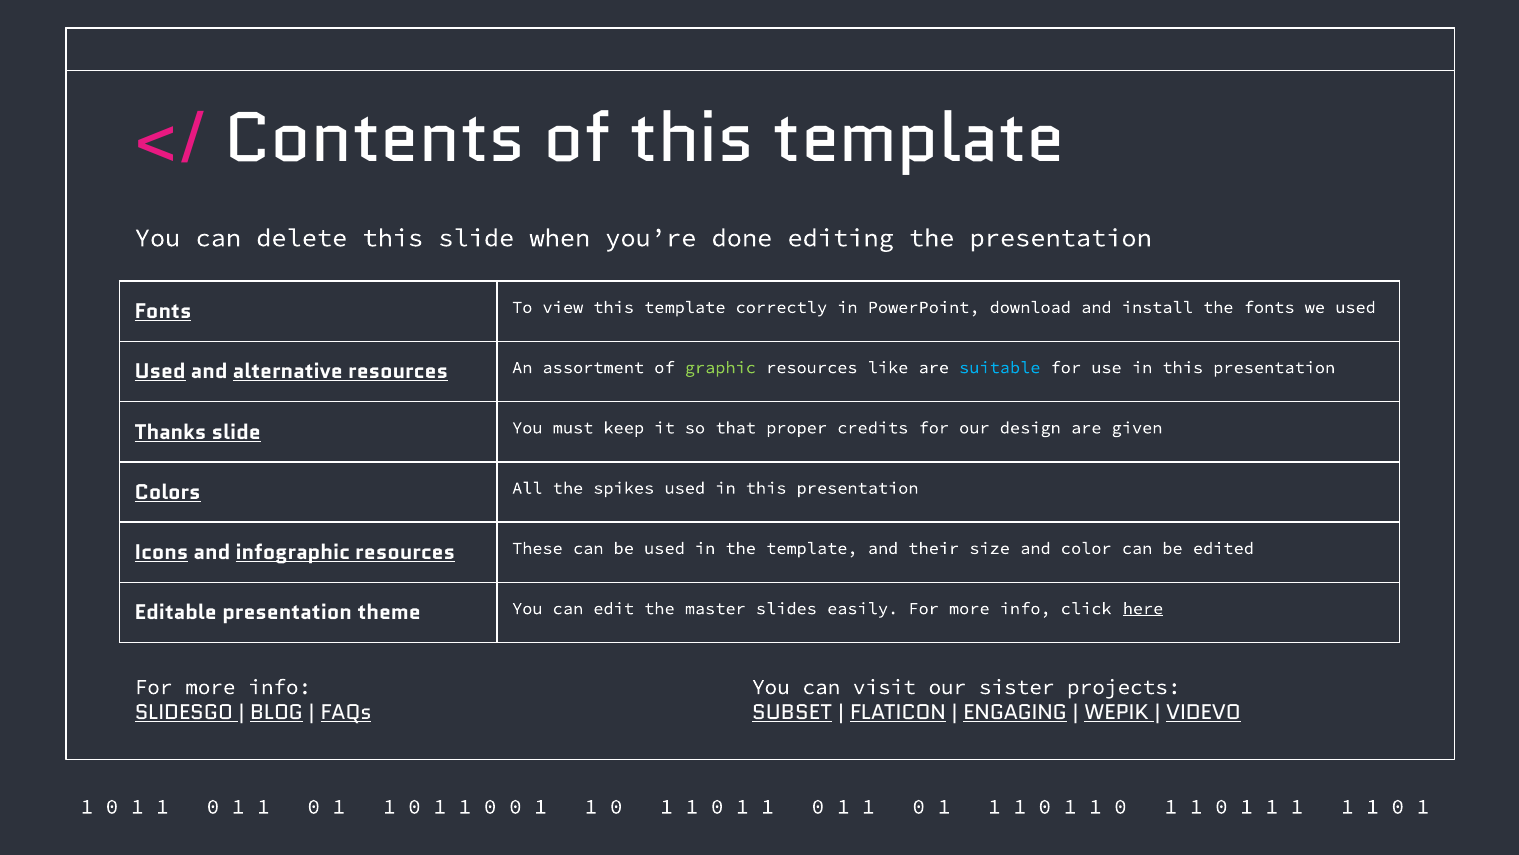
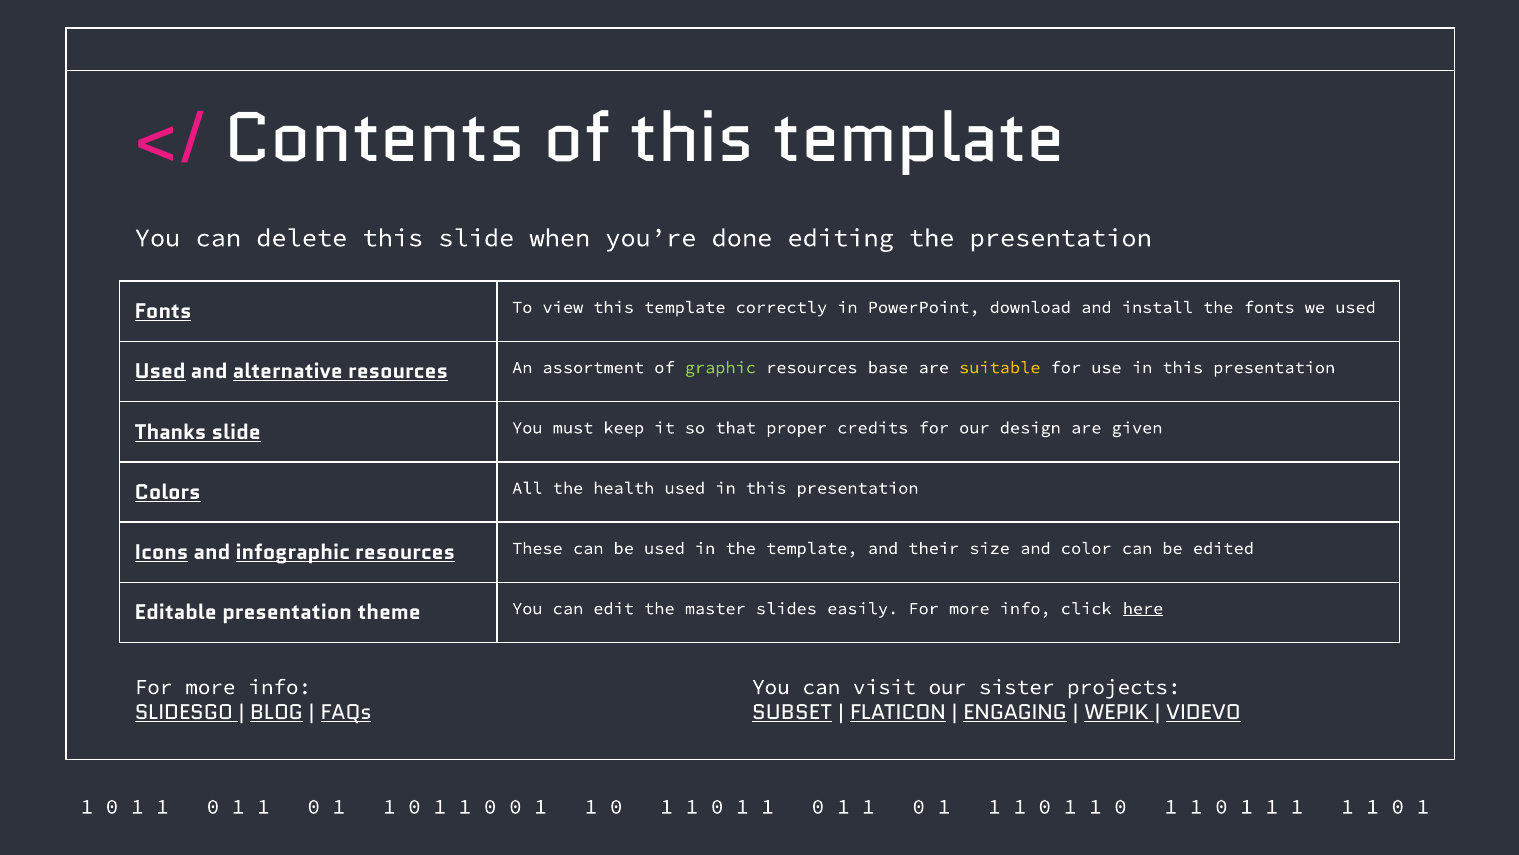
like: like -> base (888, 367)
suitable colour: light blue -> yellow (1000, 367)
spikes: spikes -> health (624, 488)
